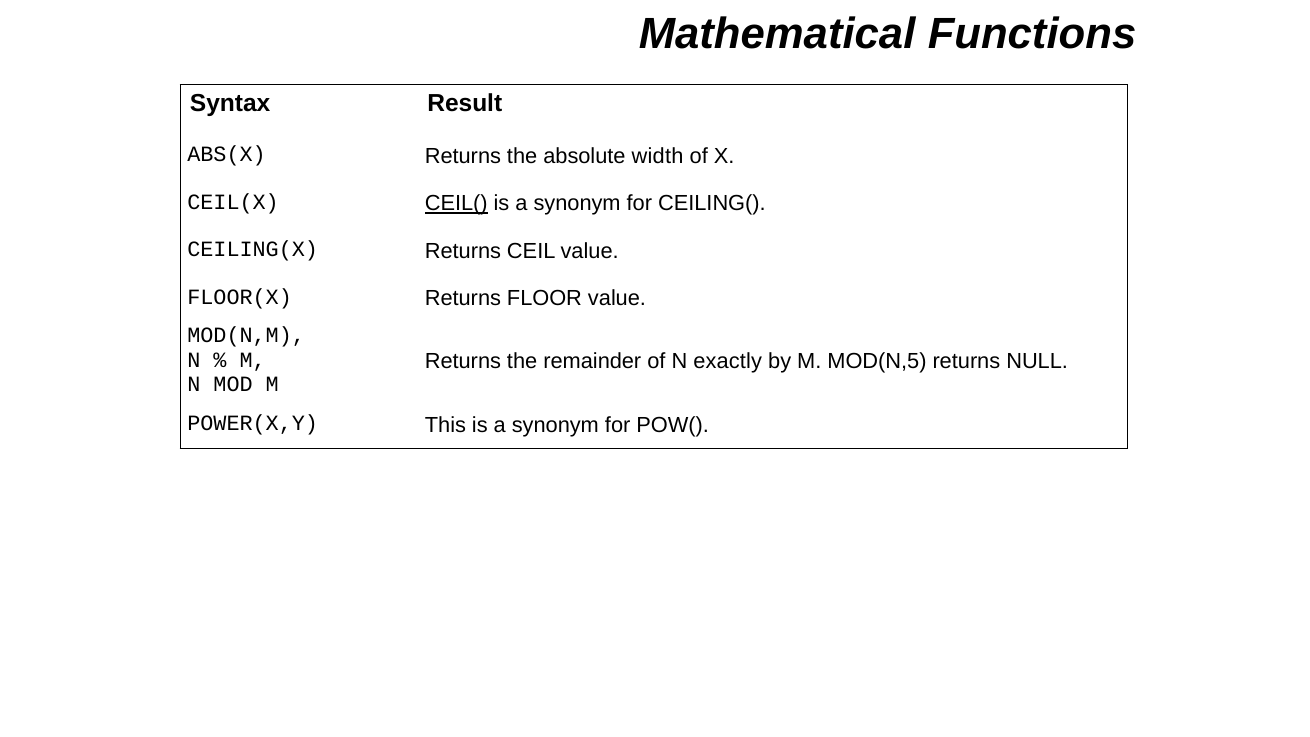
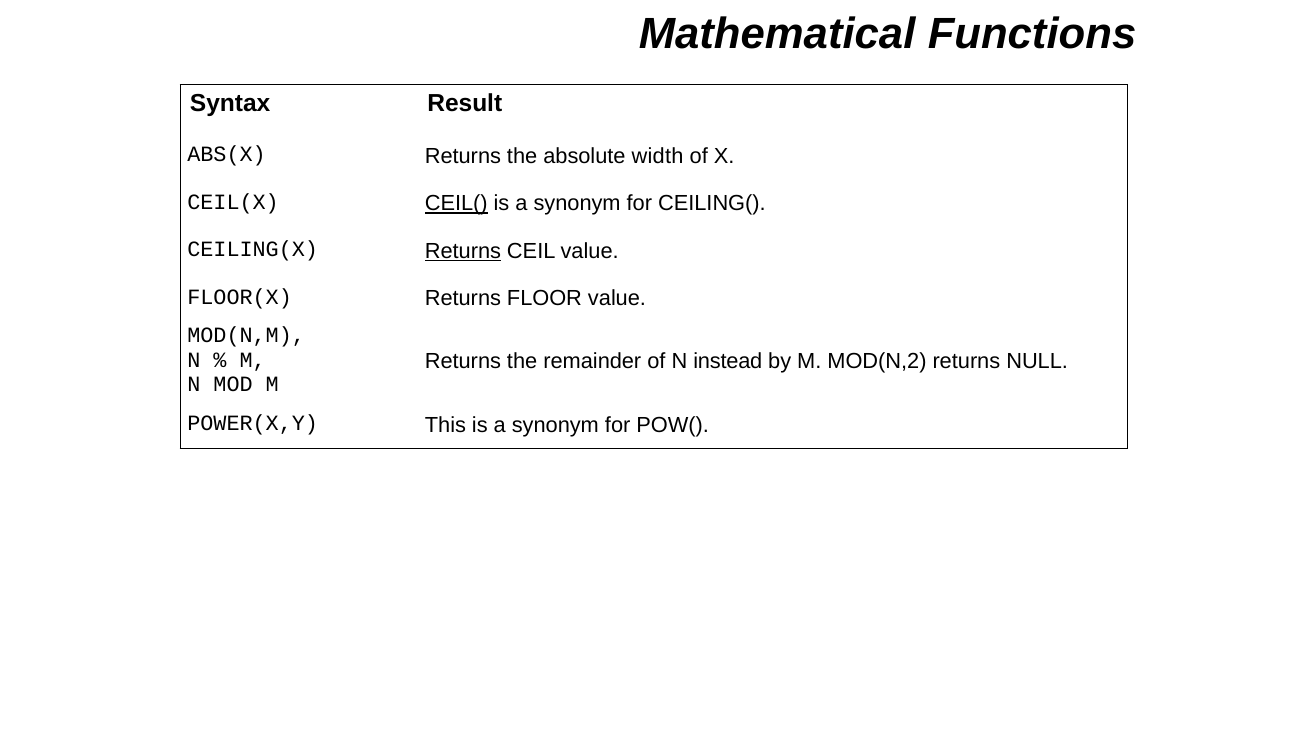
Returns underline: none -> present (463, 251)
exactly: exactly -> instead (728, 362)
MOD(N,5: MOD(N,5 -> MOD(N,2 (877, 362)
